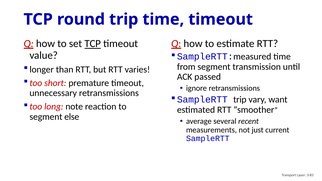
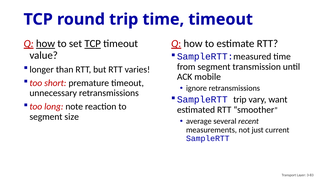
how underline: none -> present (46, 44)
passed: passed -> mobile (208, 77)
else: else -> size (72, 117)
